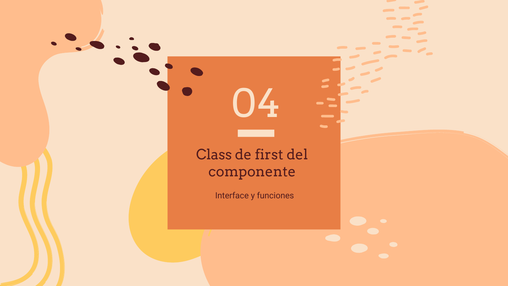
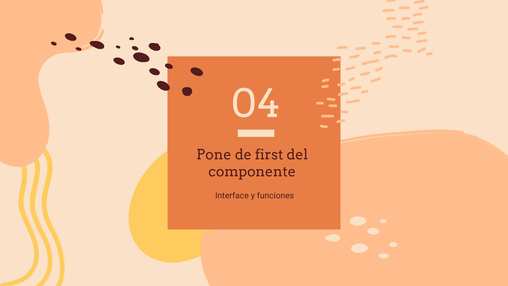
Class: Class -> Pone (214, 155)
